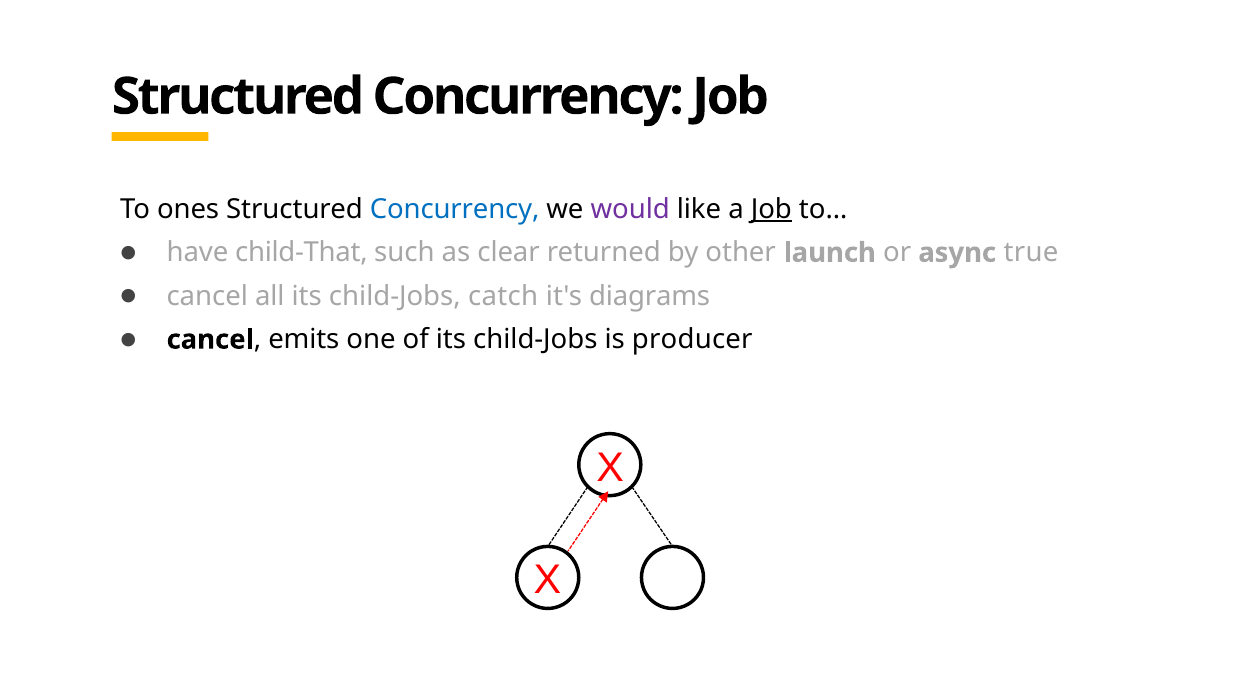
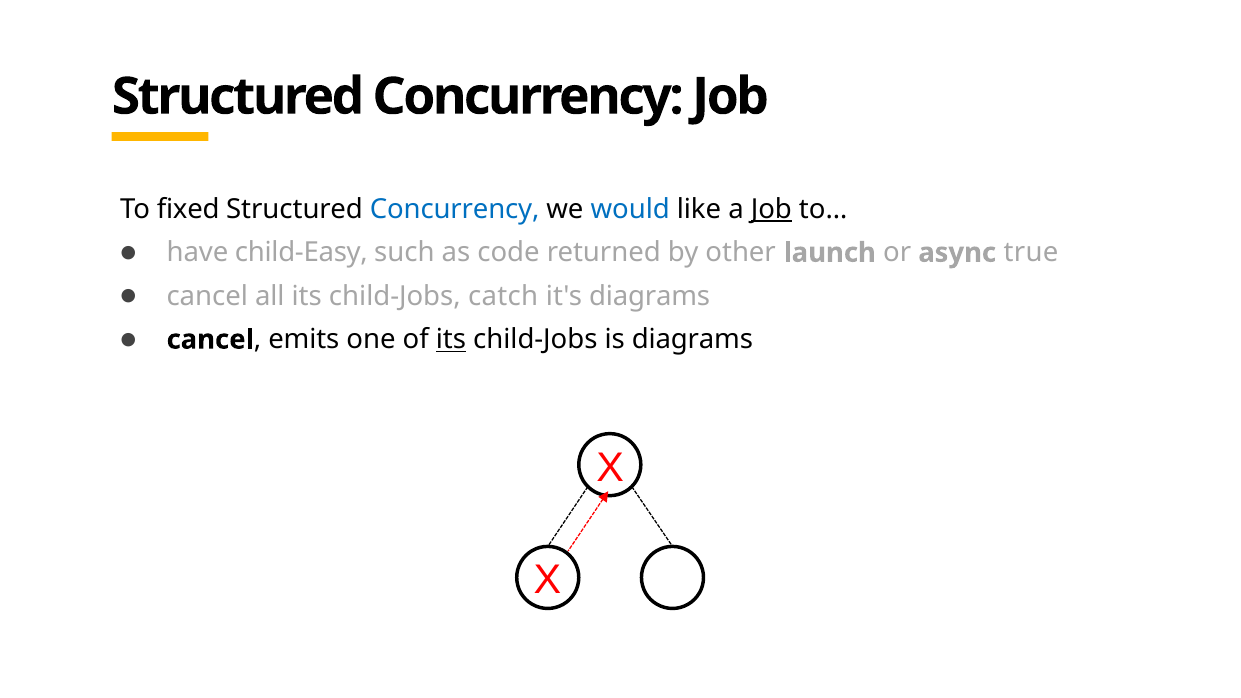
ones: ones -> fixed (188, 209)
would colour: purple -> blue (630, 209)
child-That: child-That -> child-Easy (301, 253)
clear: clear -> code (509, 253)
its underline: none -> present (451, 340)
is producer: producer -> diagrams (692, 340)
